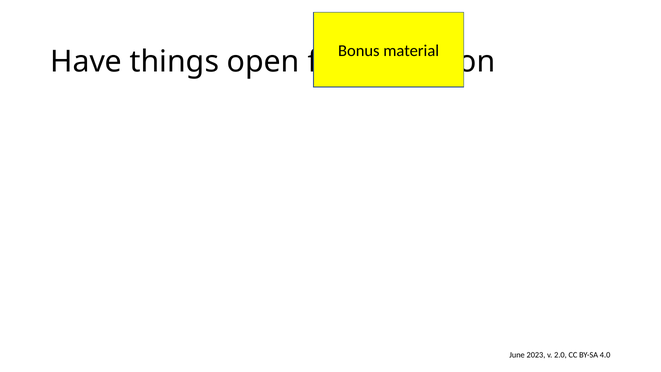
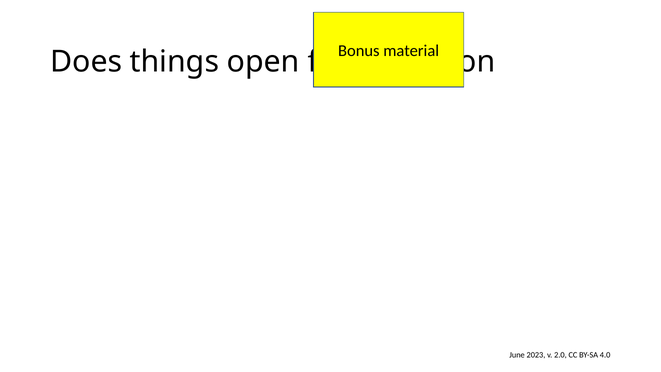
Have: Have -> Does (86, 61)
